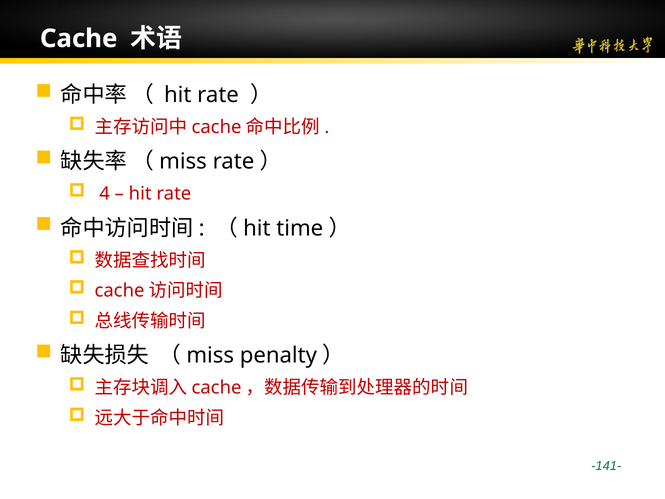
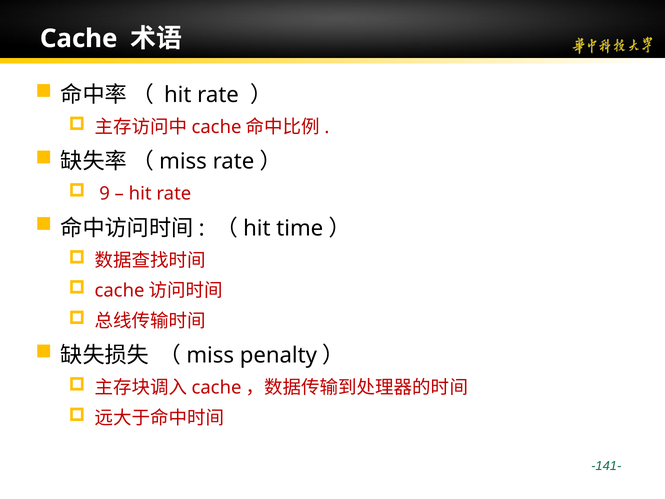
4: 4 -> 9 (105, 194)
